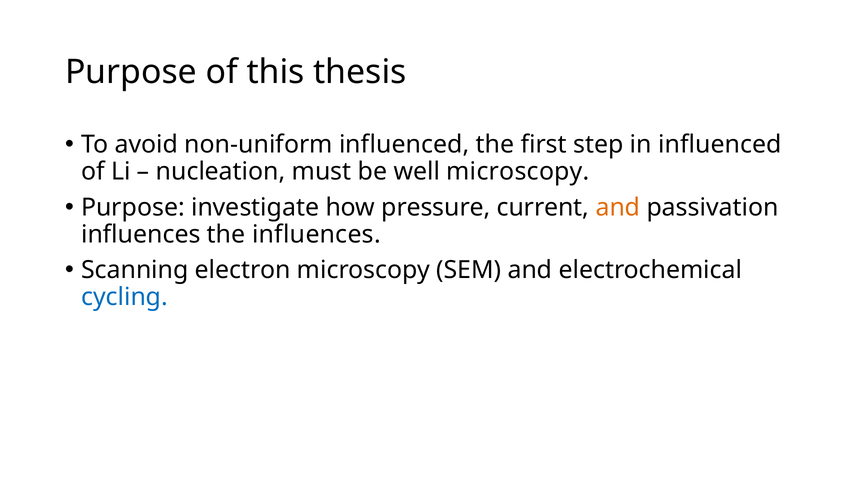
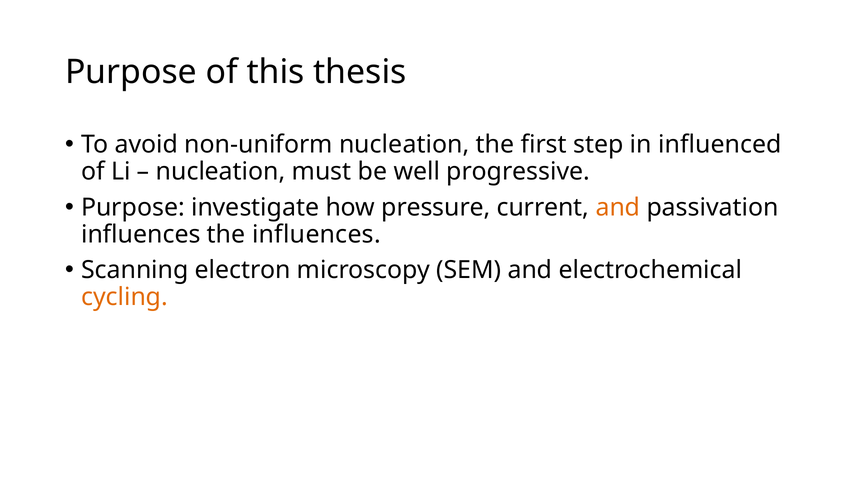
non-uniform influenced: influenced -> nucleation (404, 144)
well microscopy: microscopy -> progressive (518, 171)
cycling colour: blue -> orange (125, 297)
